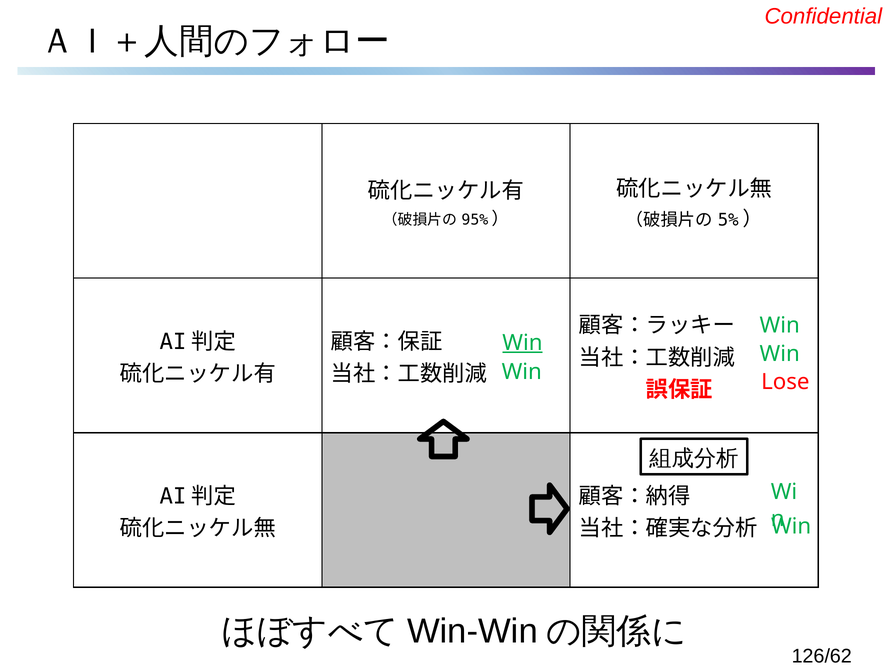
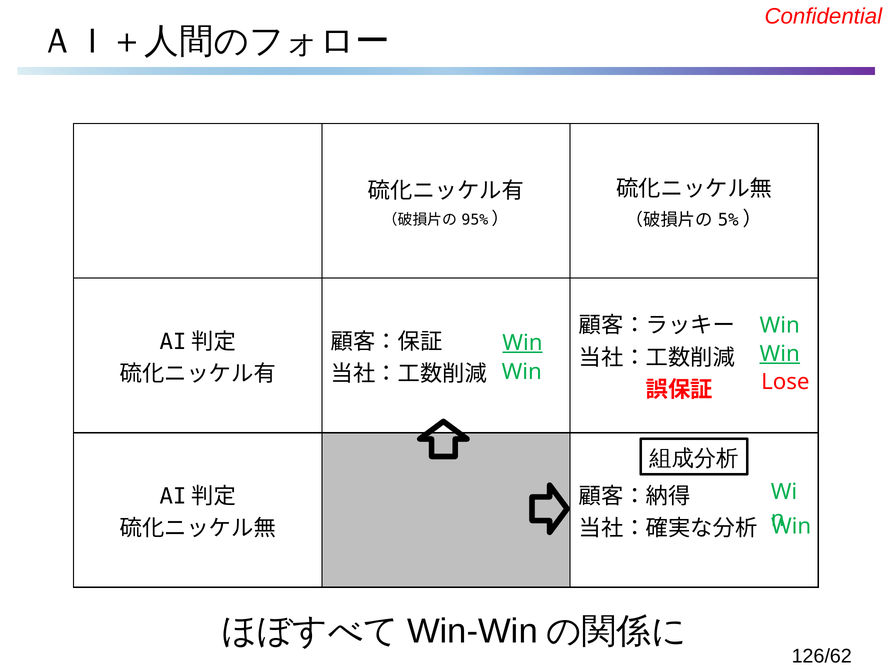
Win underline: none -> present (780, 354)
